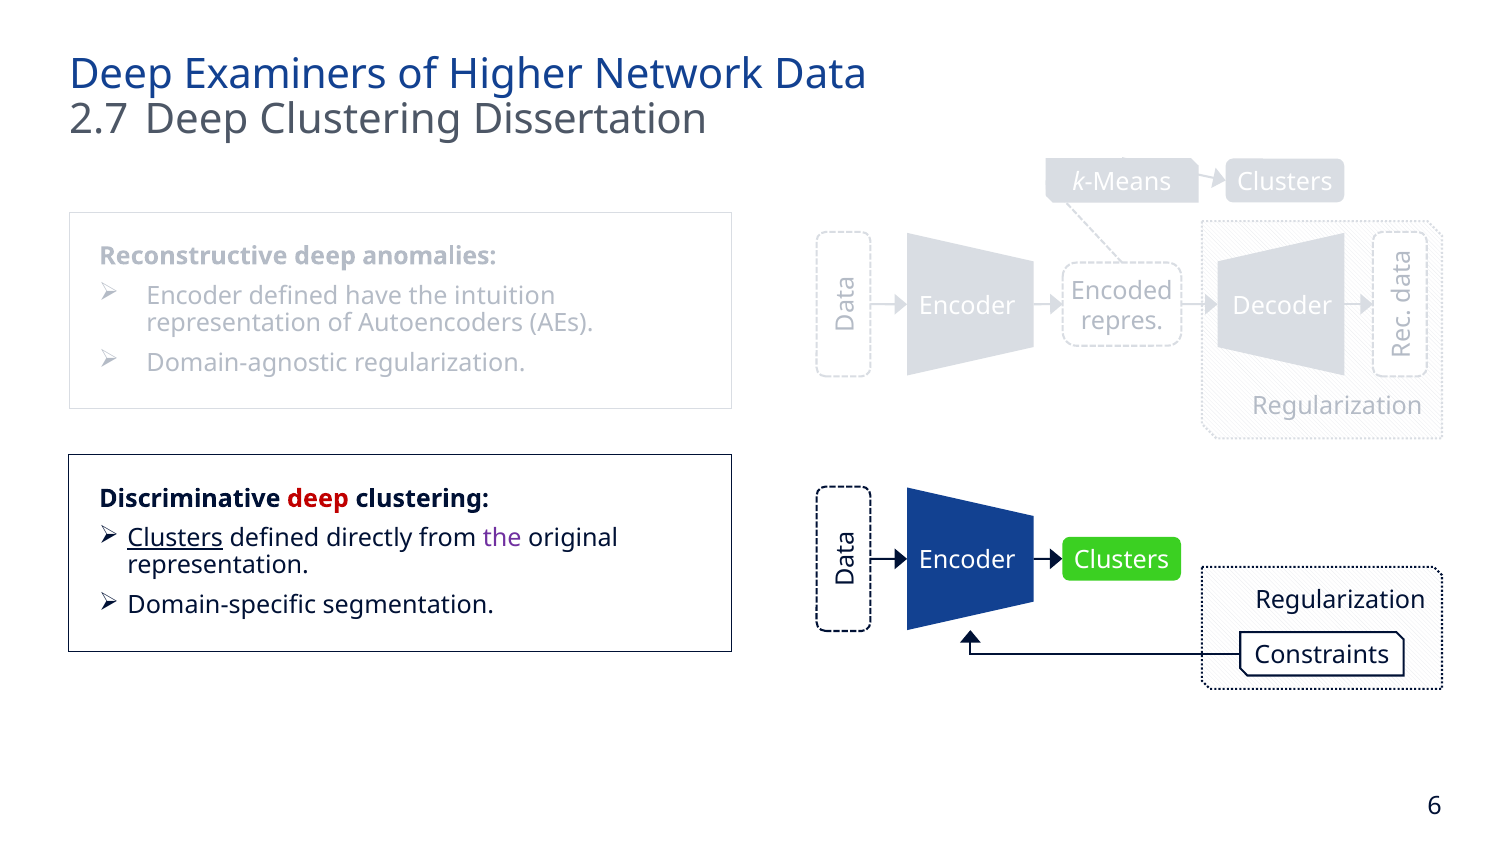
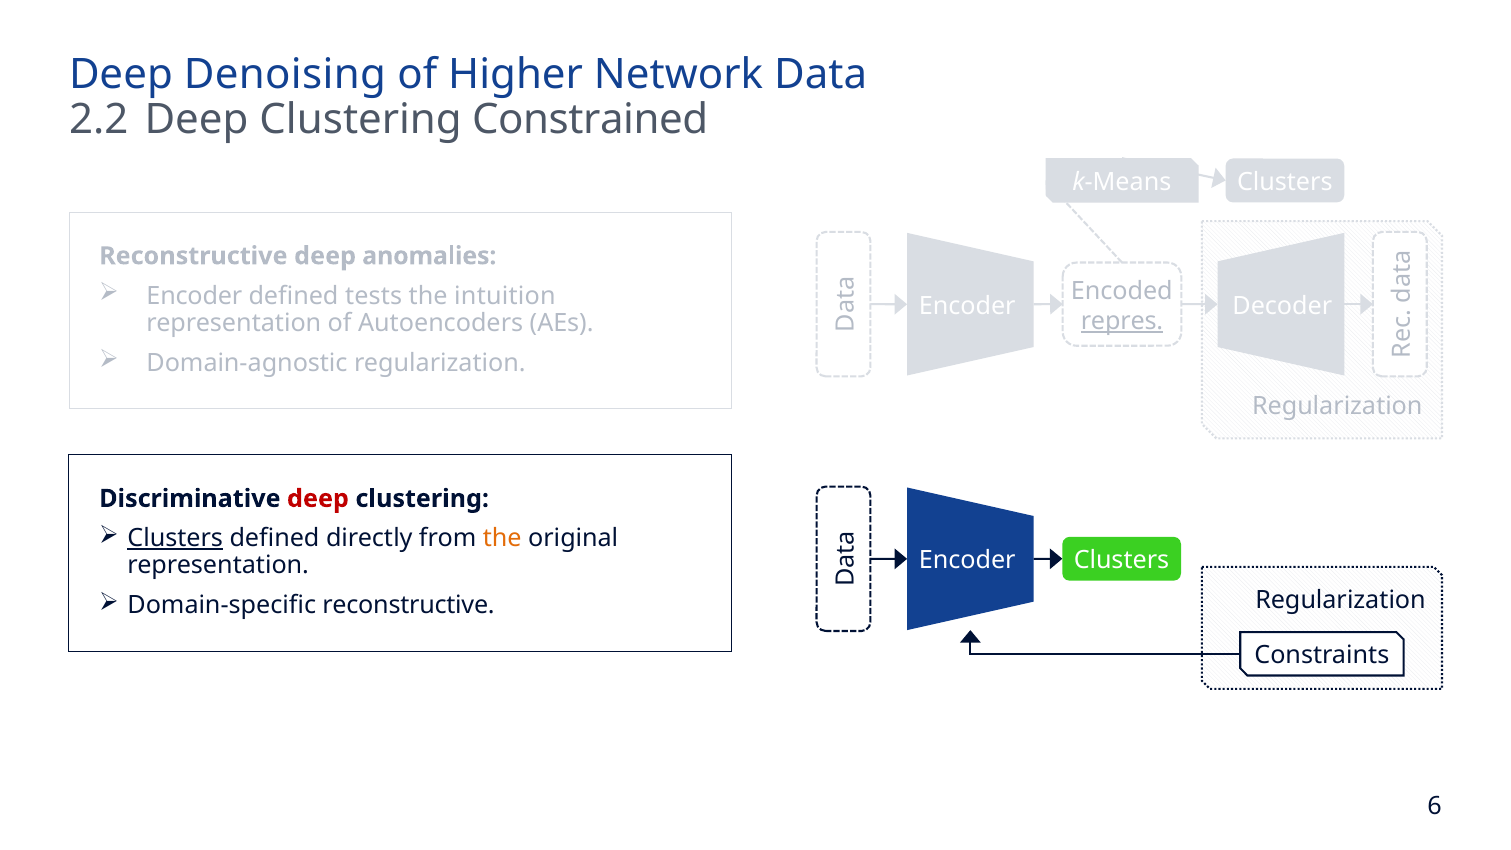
Examiners: Examiners -> Denoising (285, 75)
2.7: 2.7 -> 2.2 (99, 120)
Dissertation: Dissertation -> Constrained (590, 120)
have: have -> tests (374, 296)
repres underline: none -> present (1122, 321)
the colour: purple -> orange (502, 538)
Domain-specific segmentation: segmentation -> reconstructive (409, 605)
